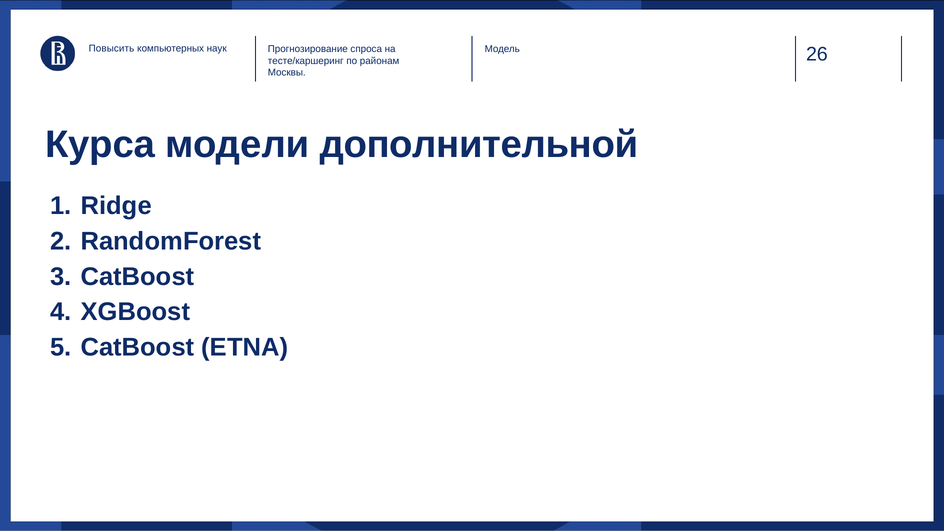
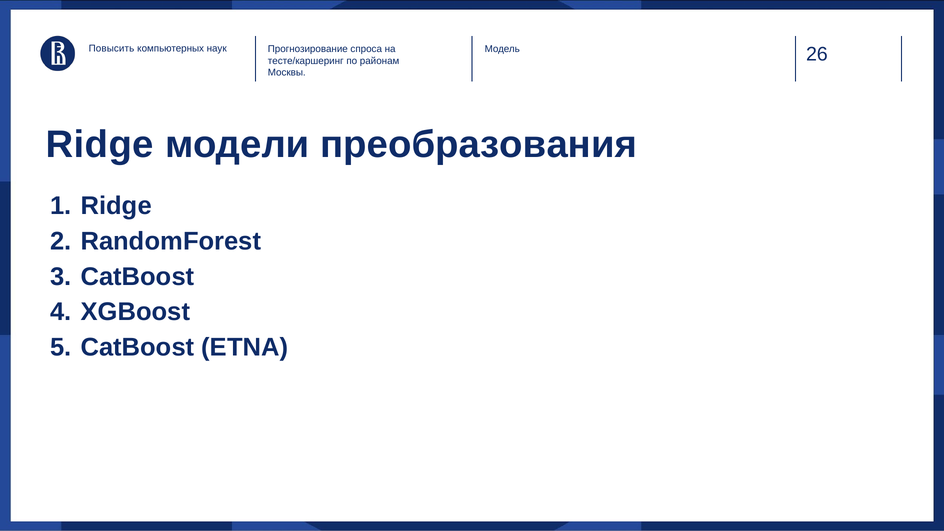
Курса: Курса -> Ridge (100, 145)
дополнительной: дополнительной -> преобразования (479, 145)
